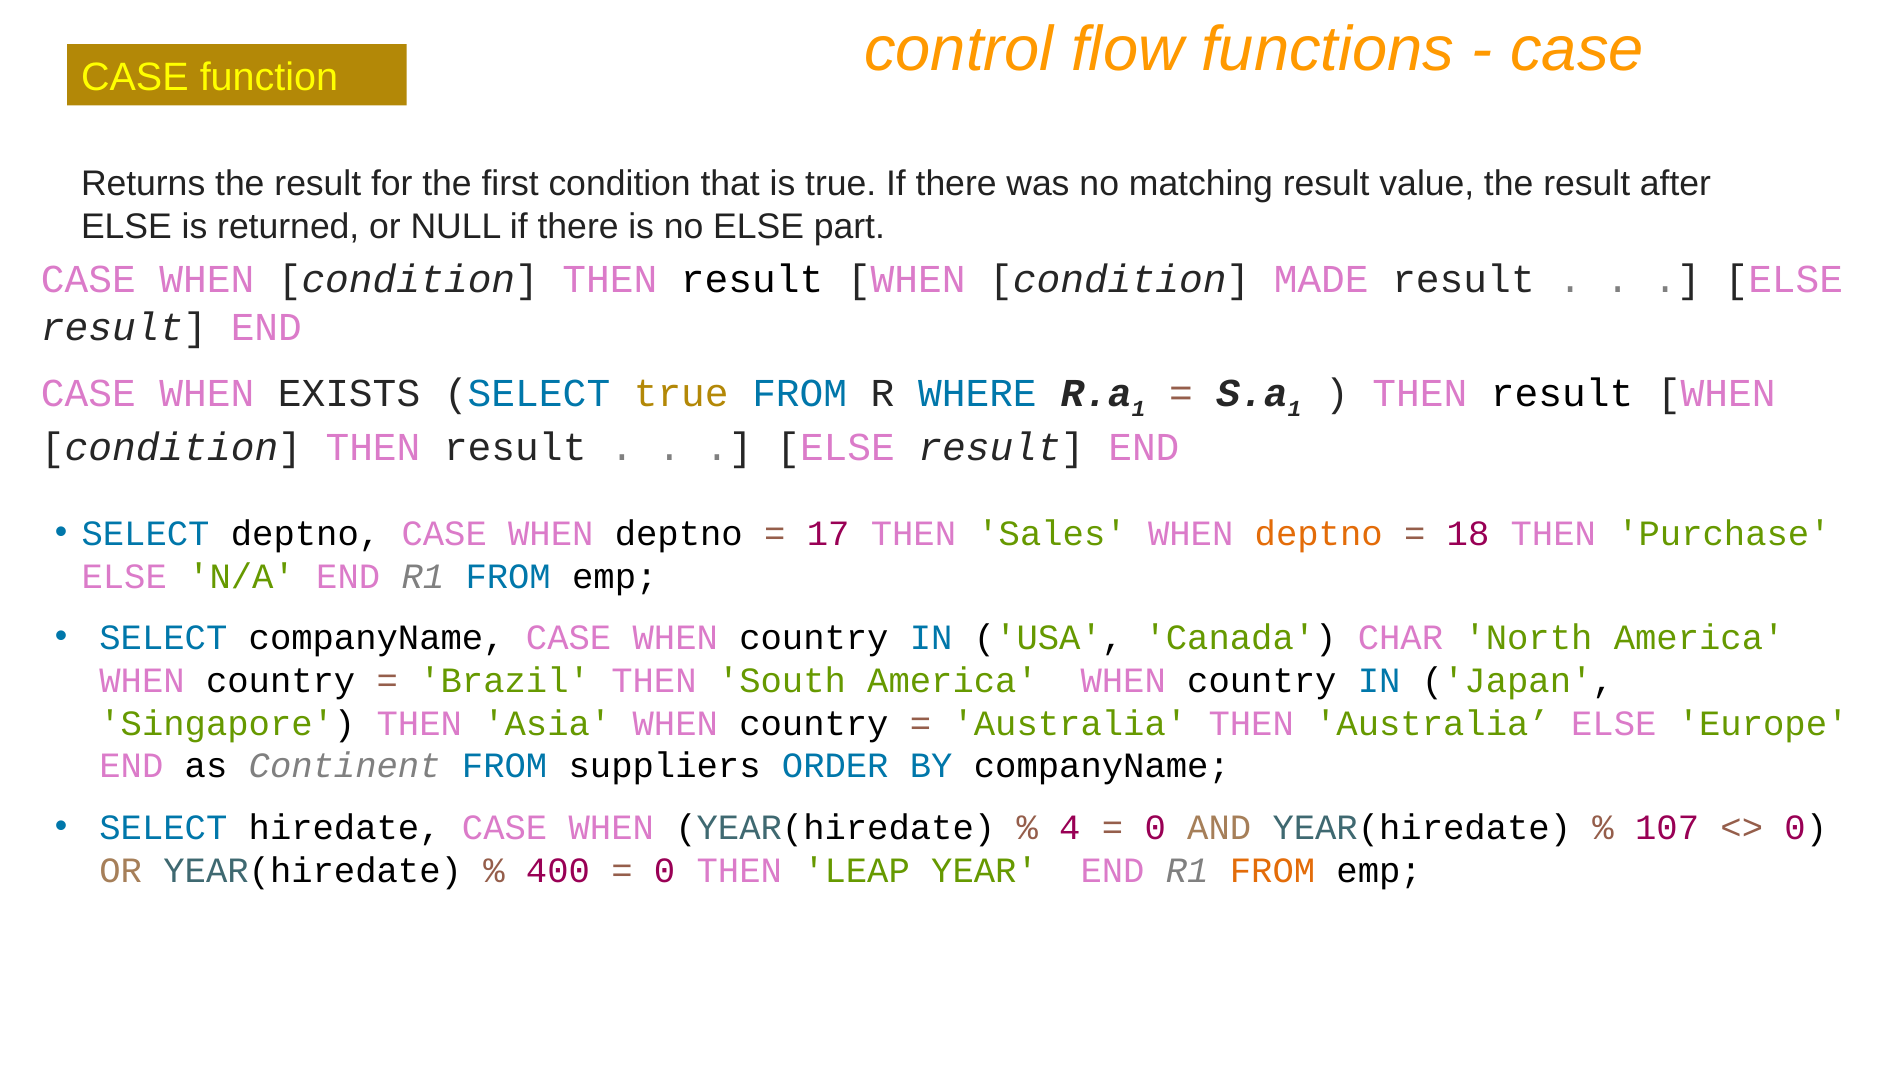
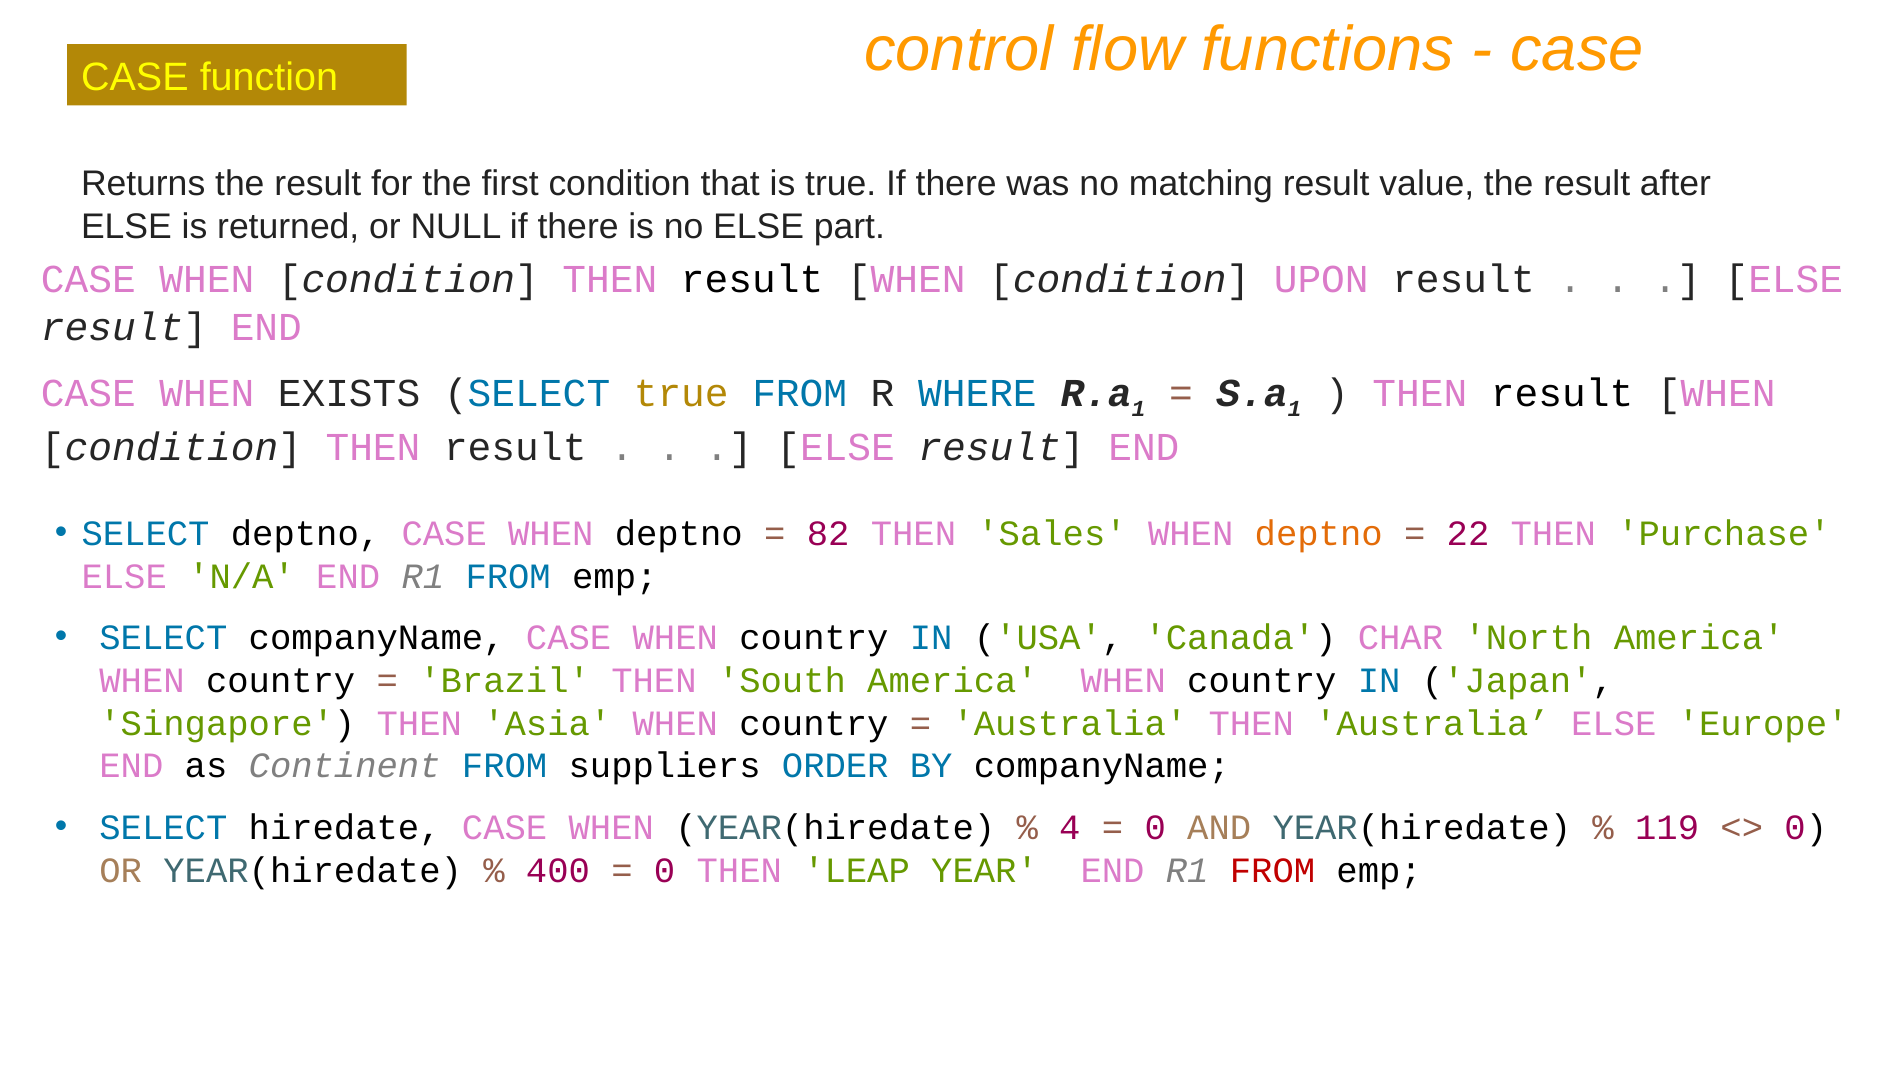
MADE: MADE -> UPON (1321, 280)
17: 17 -> 82 (828, 533)
18: 18 -> 22 (1468, 533)
107: 107 -> 119 (1667, 827)
FROM colour: orange -> red (1273, 870)
